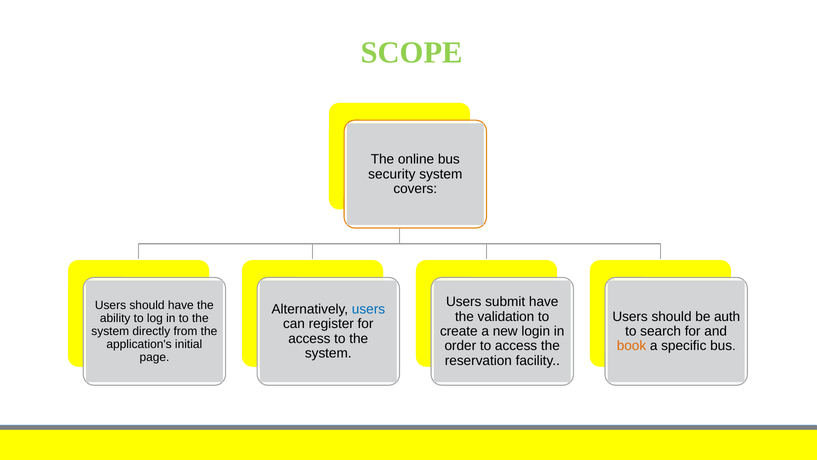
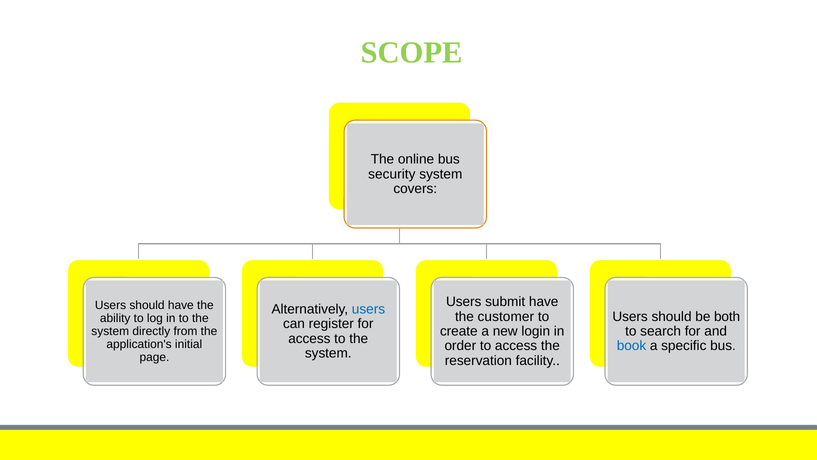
validation: validation -> customer (506, 316)
auth: auth -> both (727, 316)
book colour: orange -> blue (631, 346)
